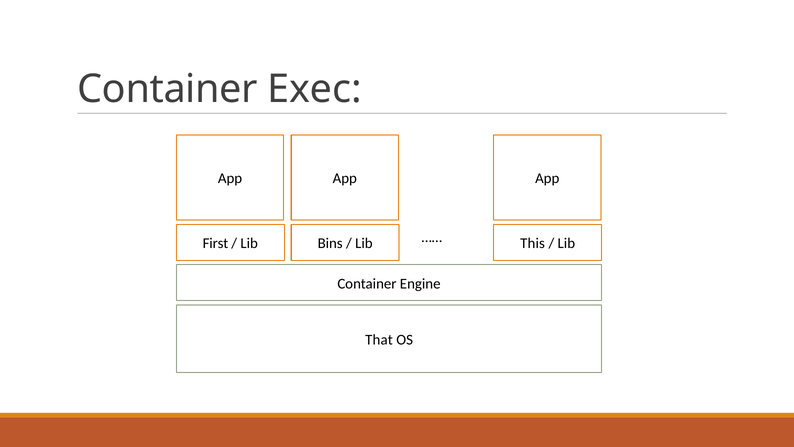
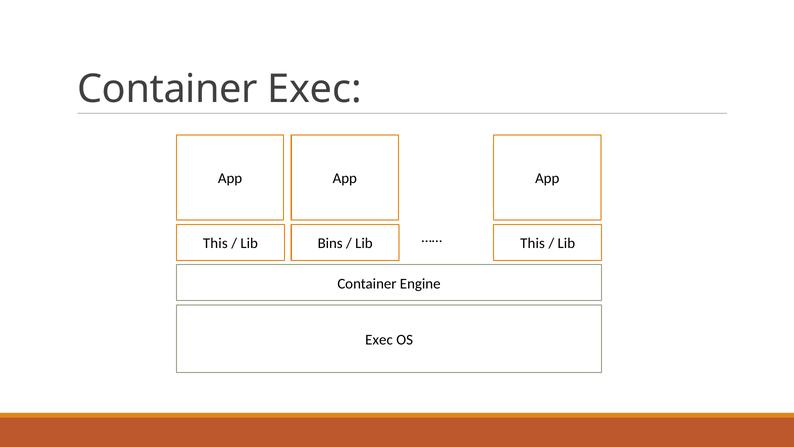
First: First -> This (215, 243)
That: That -> Exec (379, 339)
